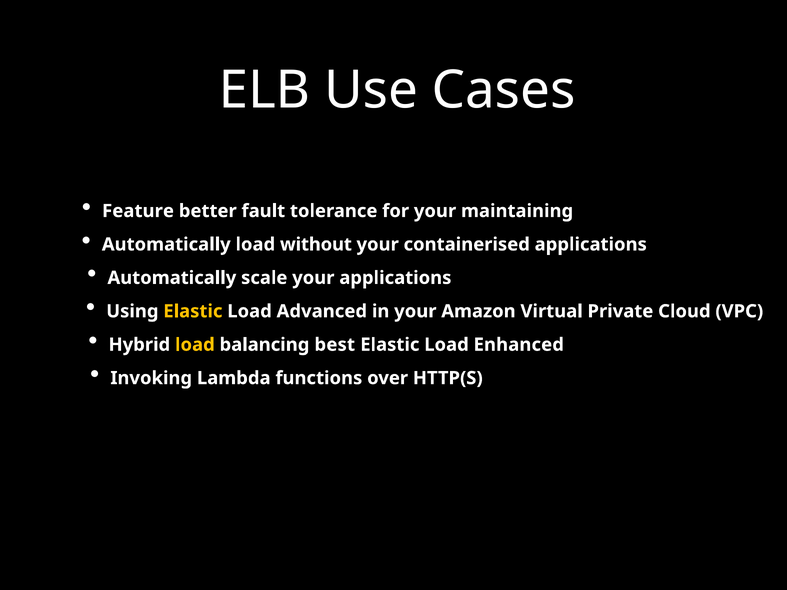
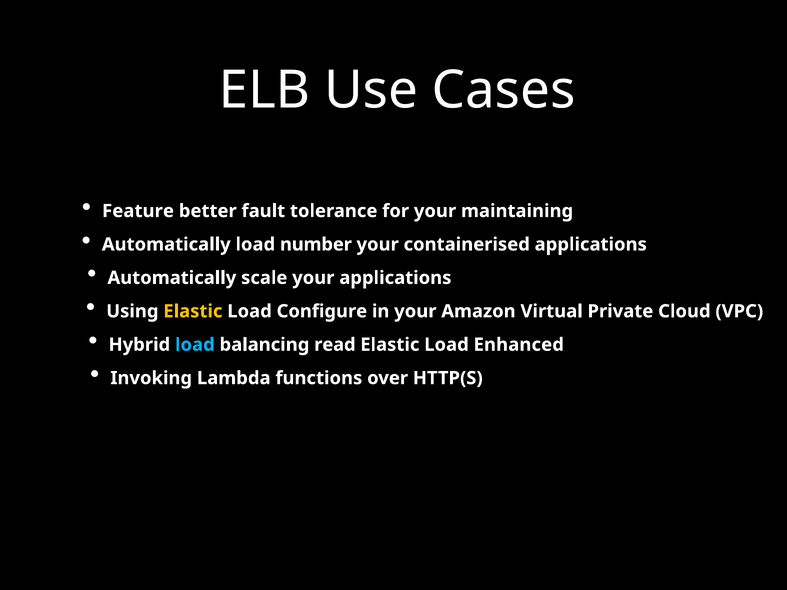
without: without -> number (316, 245)
Advanced: Advanced -> Configure (322, 311)
load colour: yellow -> light blue (195, 345)
best: best -> read (335, 345)
